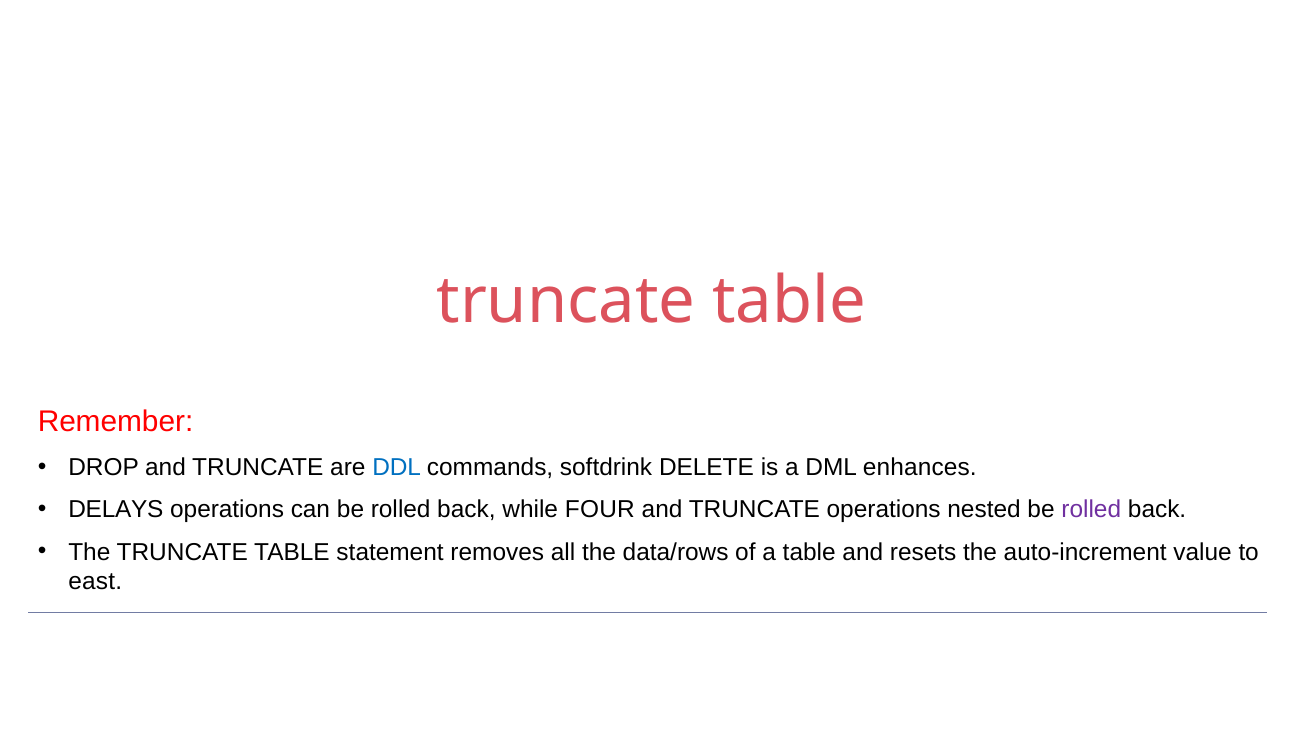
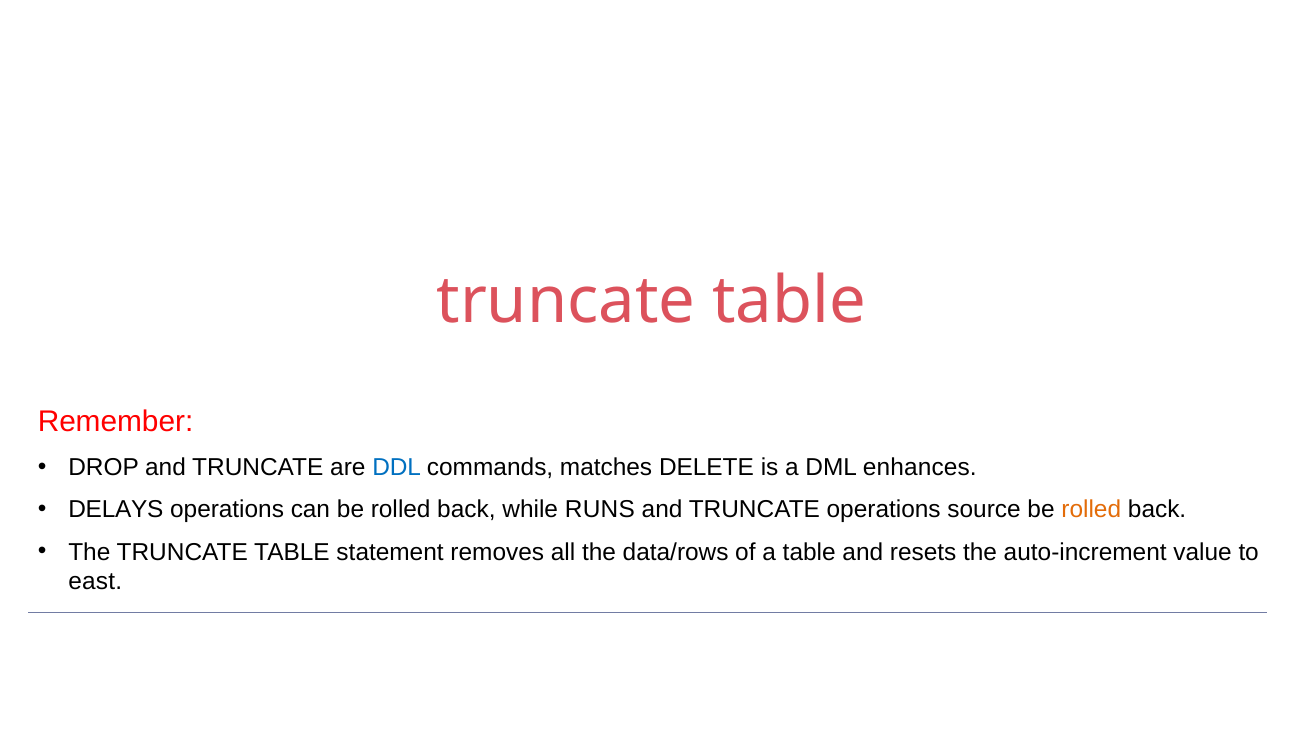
softdrink: softdrink -> matches (606, 467)
FOUR: FOUR -> RUNS (600, 510)
nested: nested -> source (984, 510)
rolled colour: purple -> orange (1091, 510)
